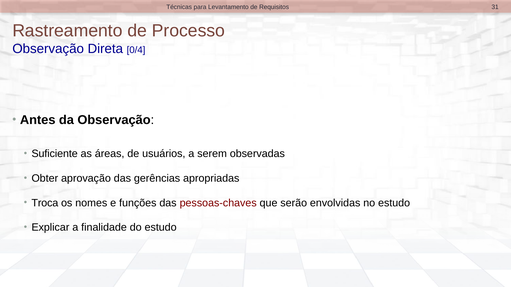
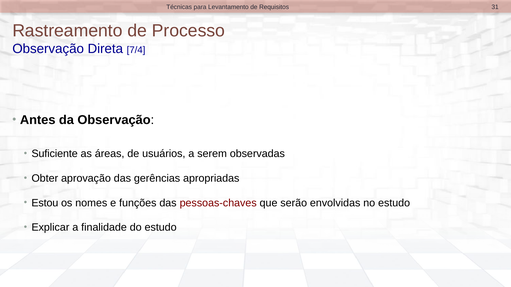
0/4: 0/4 -> 7/4 (136, 50)
Troca: Troca -> Estou (45, 203)
